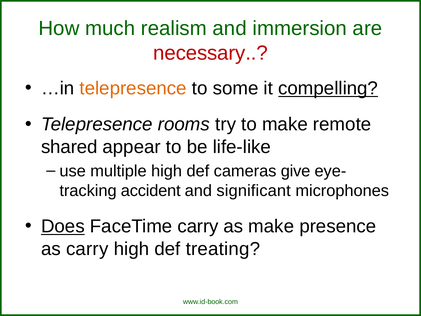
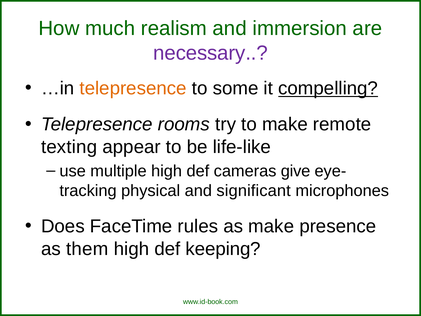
necessary colour: red -> purple (211, 53)
shared: shared -> texting (69, 147)
accident: accident -> physical (151, 191)
Does underline: present -> none (63, 226)
FaceTime carry: carry -> rules (198, 226)
as carry: carry -> them (87, 249)
treating: treating -> keeping (223, 249)
